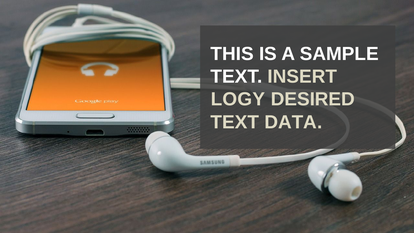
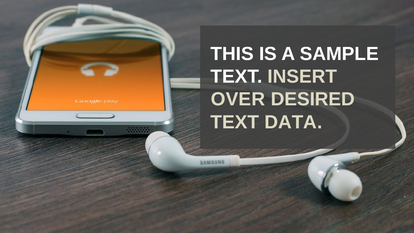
LOGY: LOGY -> OVER (238, 99)
